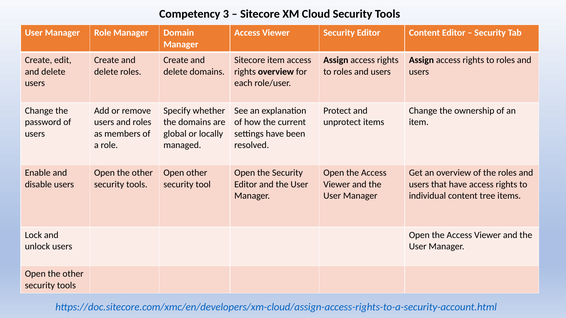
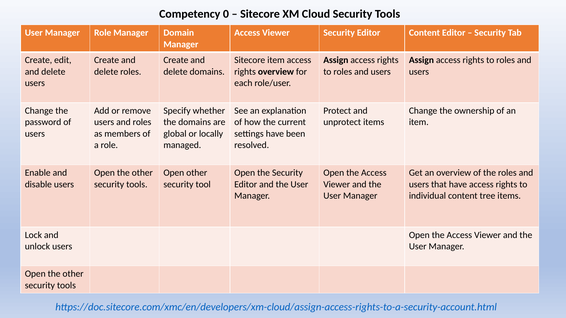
3: 3 -> 0 (226, 14)
